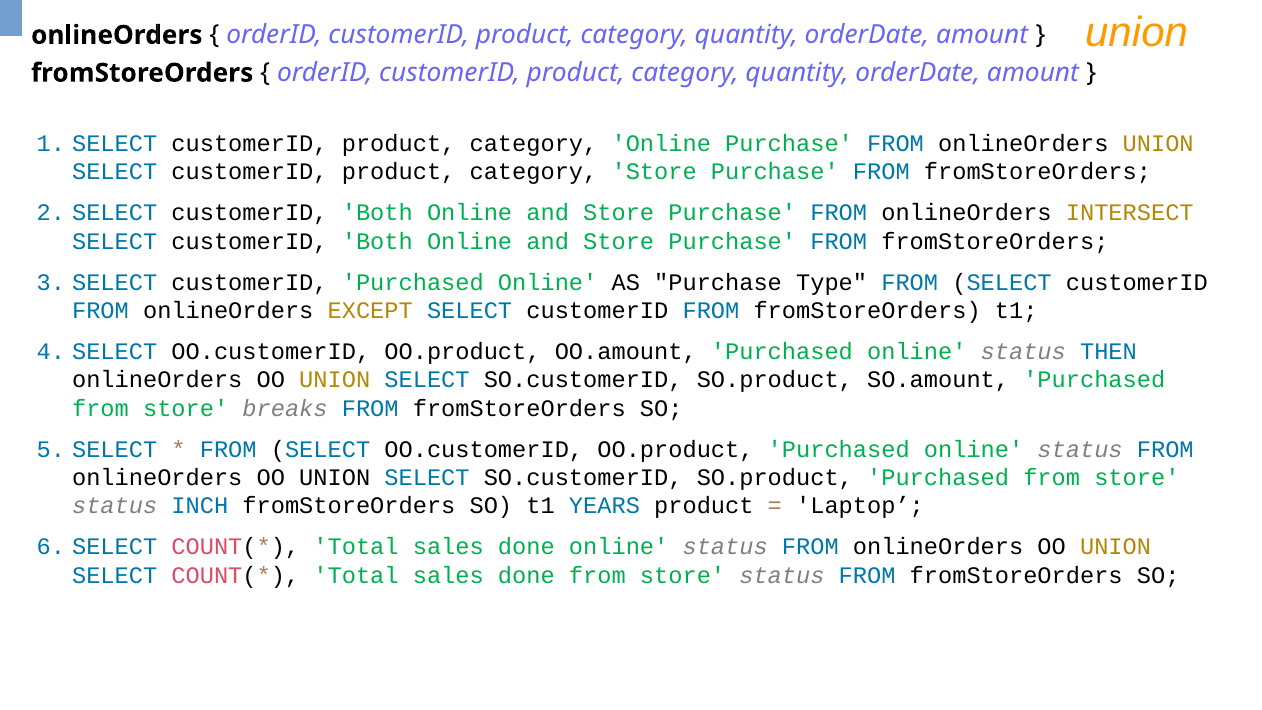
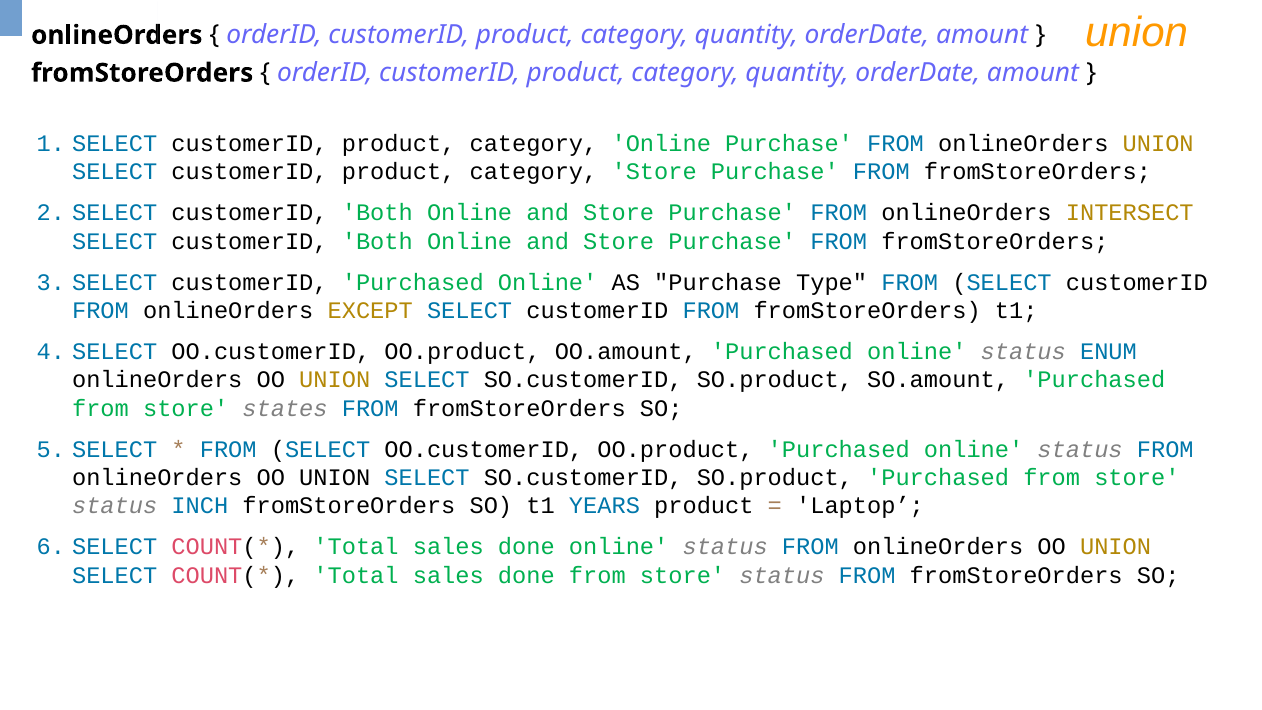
THEN: THEN -> ENUM (1108, 352)
breaks: breaks -> states (285, 408)
